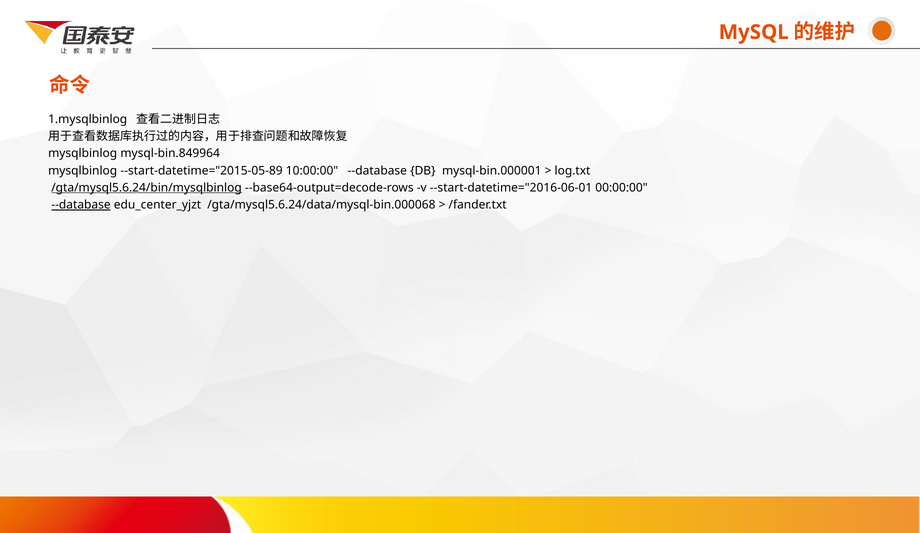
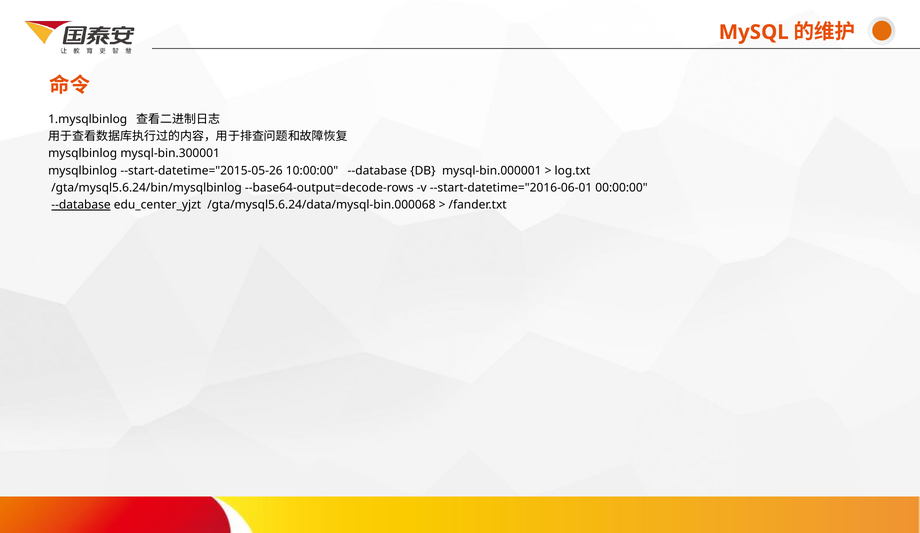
mysql-bin.849964: mysql-bin.849964 -> mysql-bin.300001 (170, 153)
--start-datetime="2015-05-89: --start-datetime="2015-05-89 -> --start-datetime="2015-05-26 (202, 170)
/gta/mysql5.6.24/bin/mysqlbinlog underline: present -> none (147, 188)
